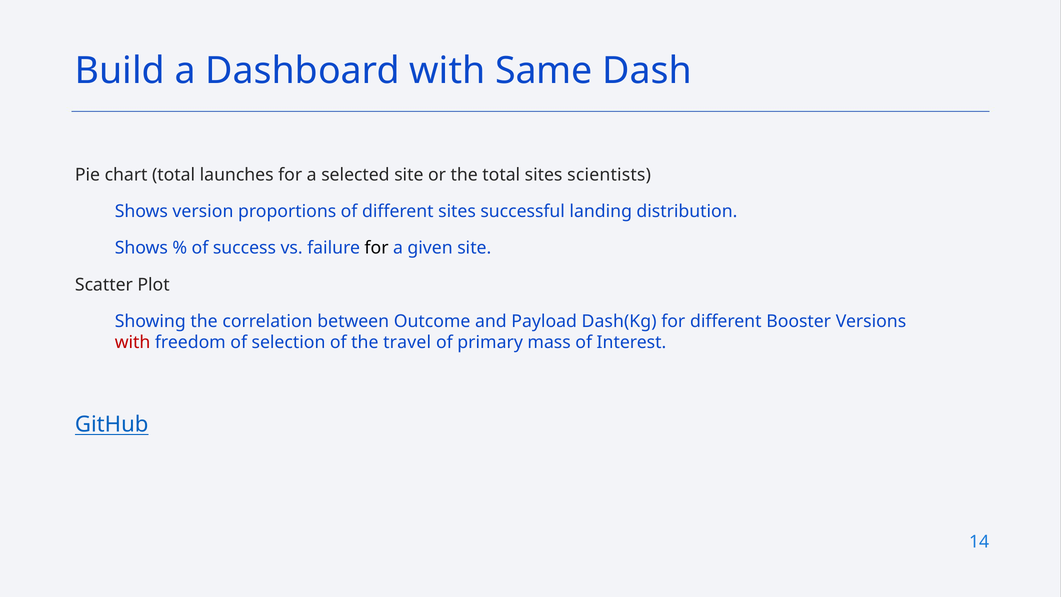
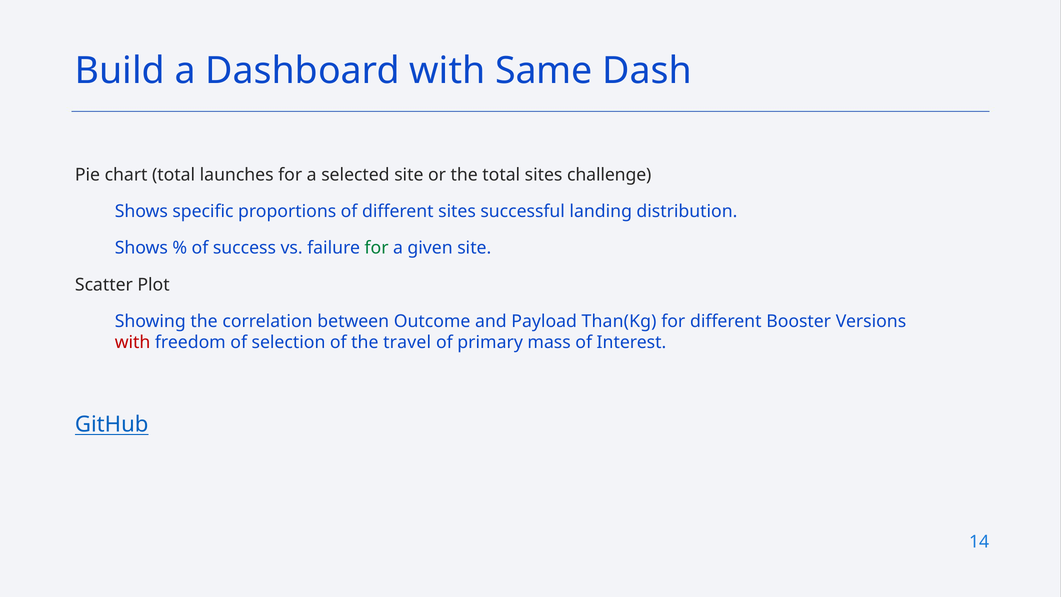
scientists: scientists -> challenge (609, 175)
version: version -> specific (203, 211)
for colour: black -> green (377, 248)
Dash(Kg: Dash(Kg -> Than(Kg (619, 321)
